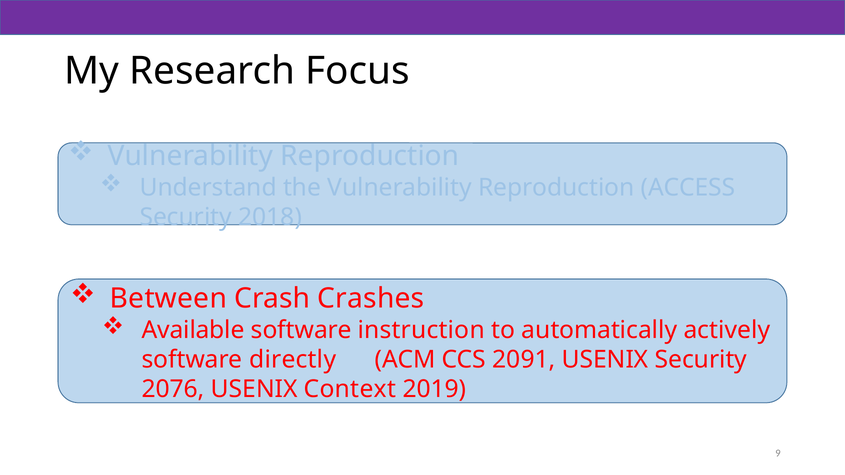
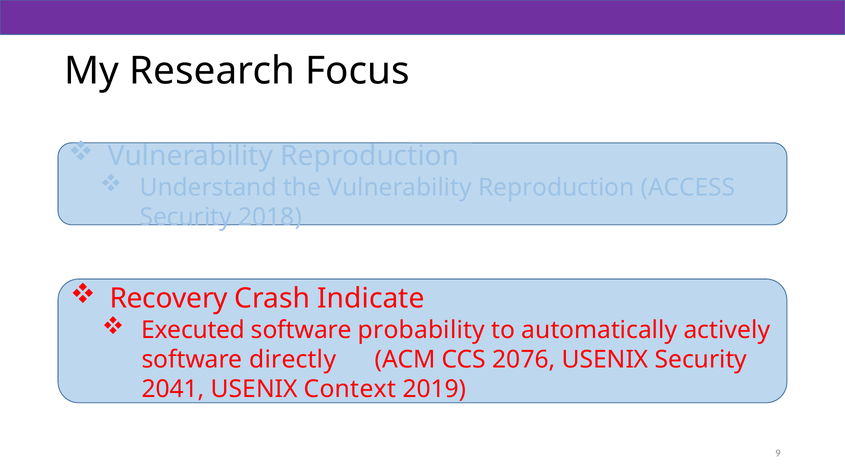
Between: Between -> Recovery (169, 299)
Crashes: Crashes -> Indicate (371, 299)
Available: Available -> Executed (193, 330)
instruction: instruction -> probability (421, 330)
2091: 2091 -> 2076 (524, 360)
2076: 2076 -> 2041 (173, 389)
